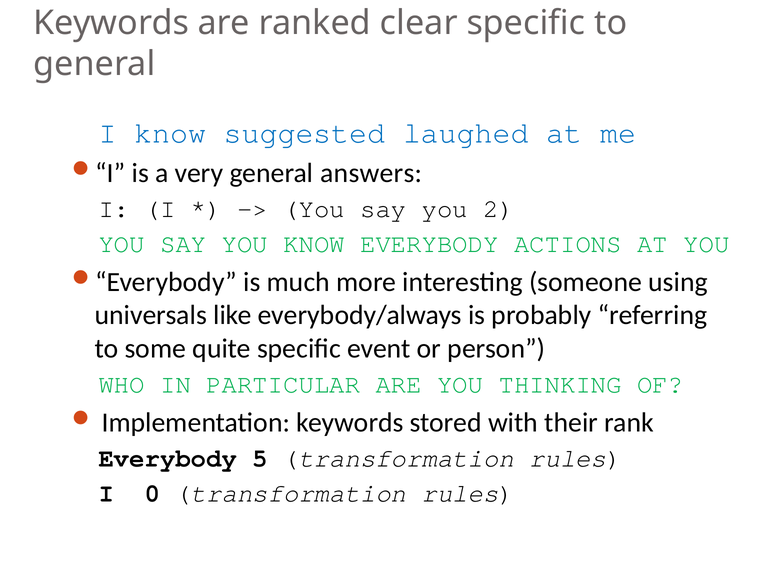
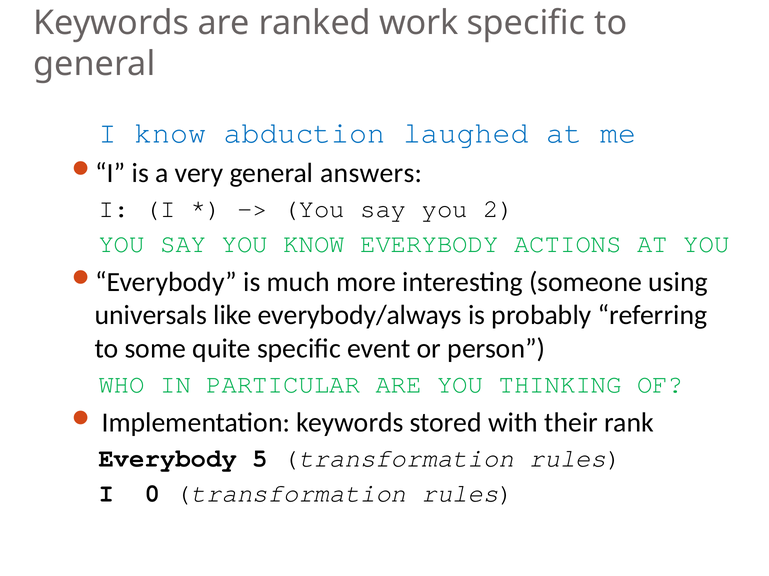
clear: clear -> work (419, 23)
suggested: suggested -> abduction (305, 133)
